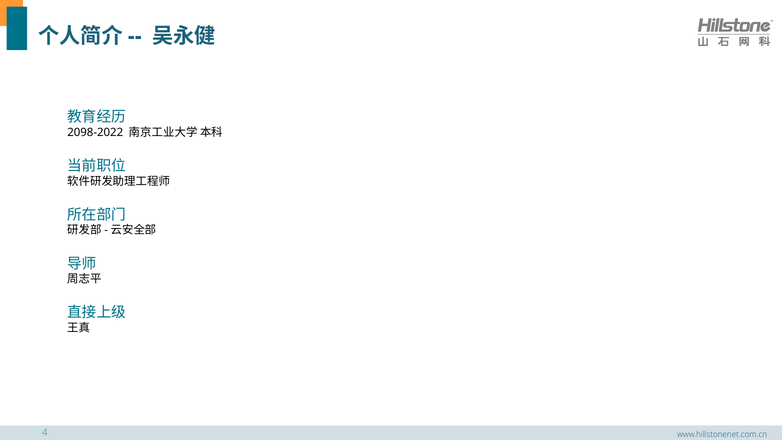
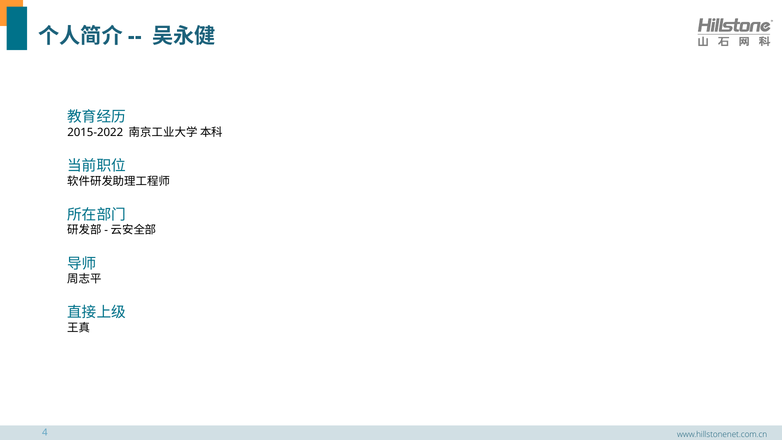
2098-2022: 2098-2022 -> 2015-2022 (95, 132)
